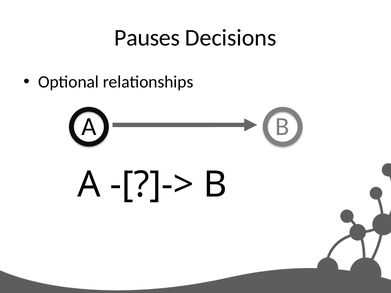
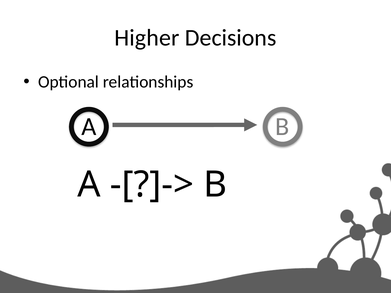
Pauses: Pauses -> Higher (147, 38)
